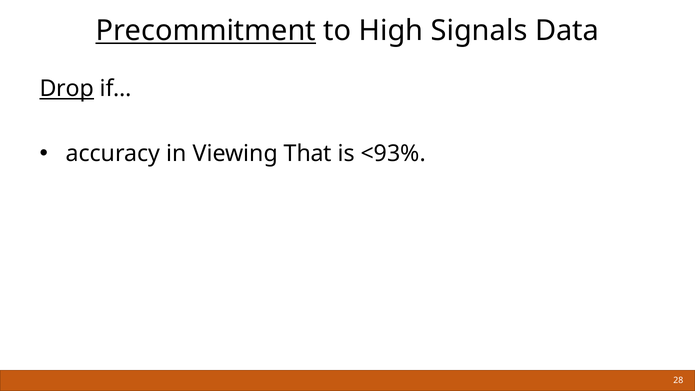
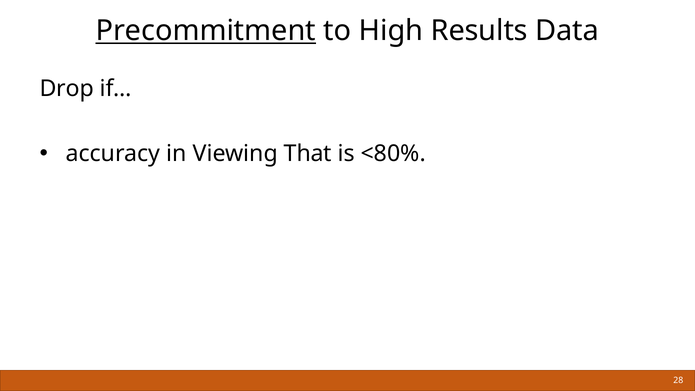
Signals: Signals -> Results (479, 31)
Drop underline: present -> none (67, 89)
<93%: <93% -> <80% (393, 153)
